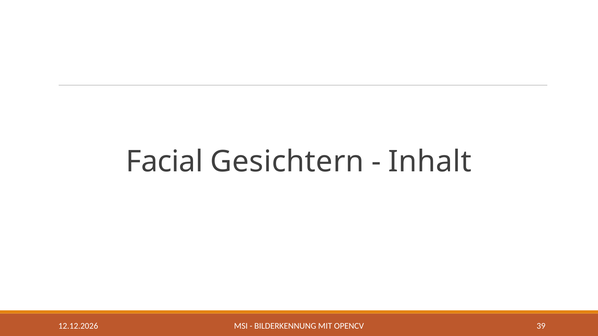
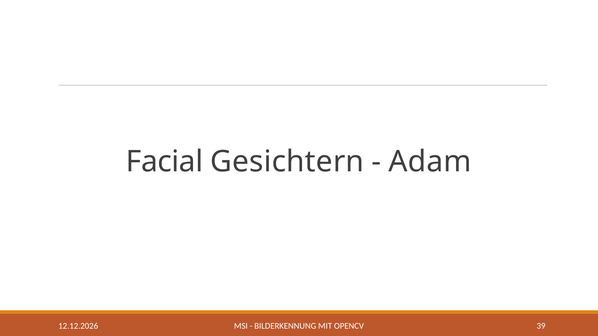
Inhalt: Inhalt -> Adam (430, 162)
